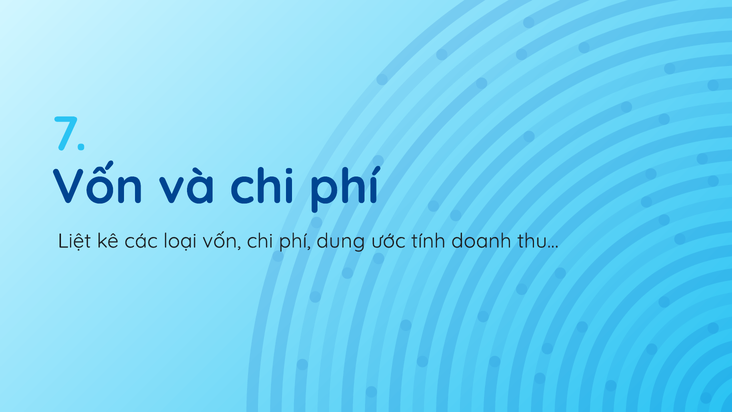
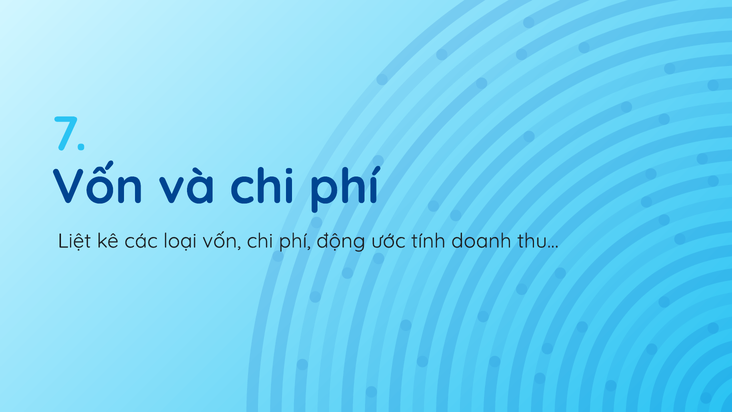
dung: dung -> động (341, 241)
